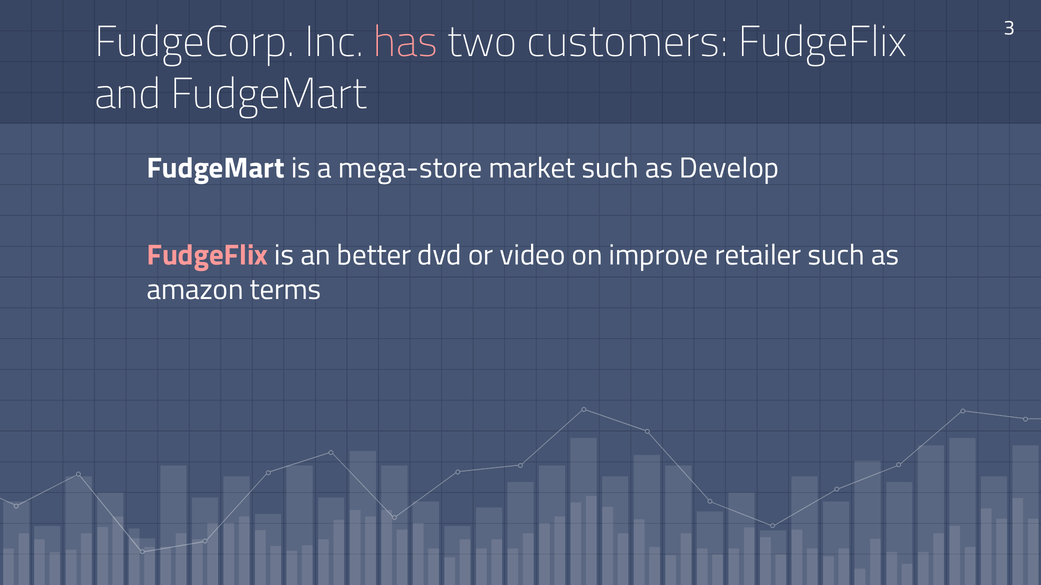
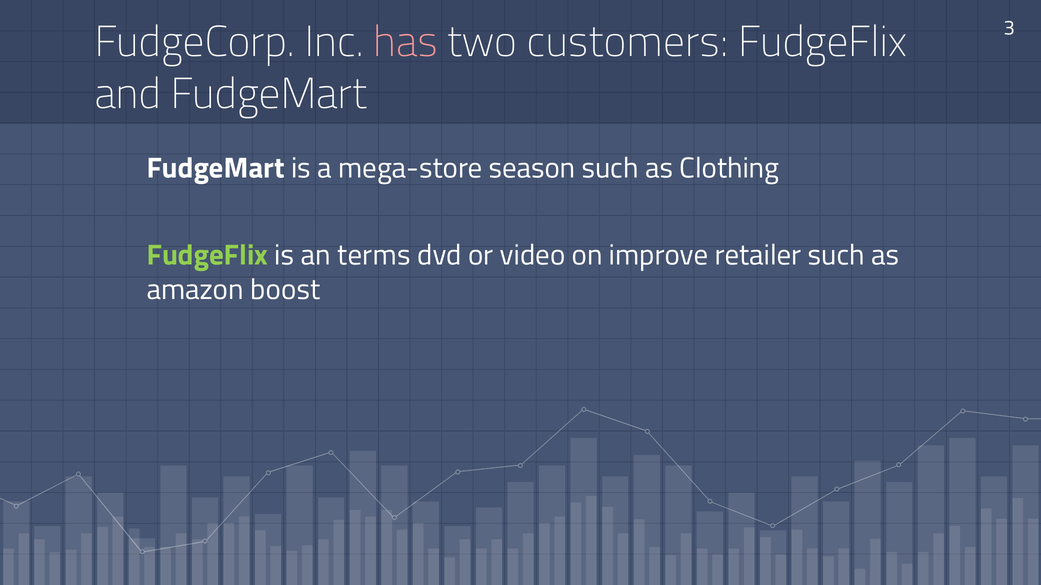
market: market -> season (532, 168)
Develop: Develop -> Clothing (729, 168)
FudgeFlix colour: pink -> light green (207, 255)
better: better -> terms (374, 255)
terms: terms -> boost (285, 290)
